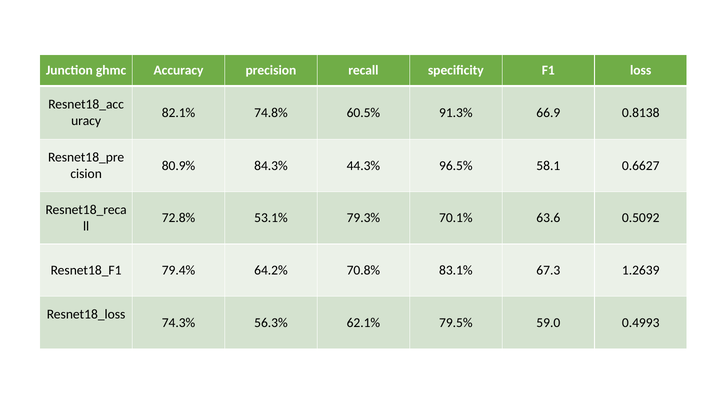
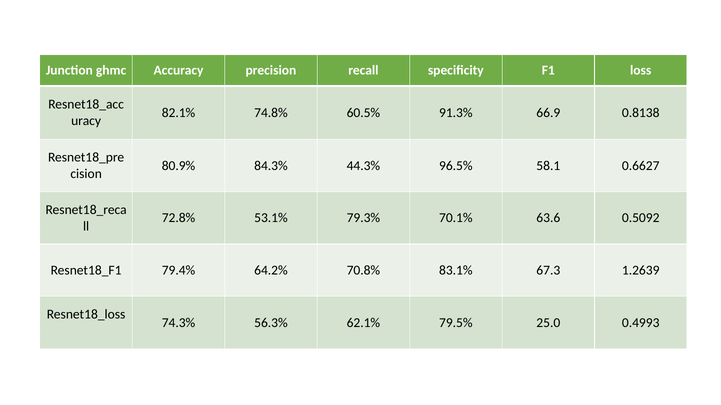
59.0: 59.0 -> 25.0 (548, 323)
